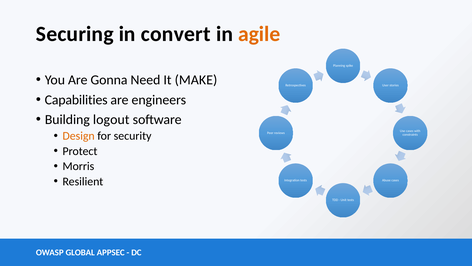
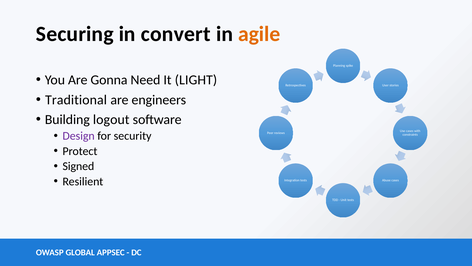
MAKE: MAKE -> LIGHT (196, 80)
Capabilities: Capabilities -> Traditional (76, 100)
Design colour: orange -> purple (79, 136)
Morris: Morris -> Signed (78, 166)
